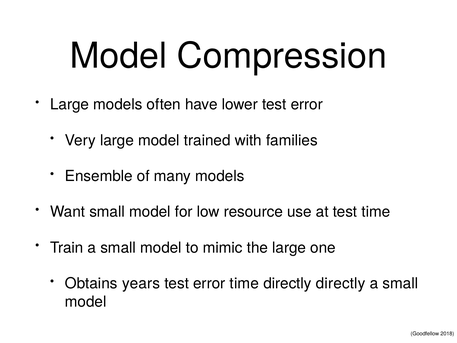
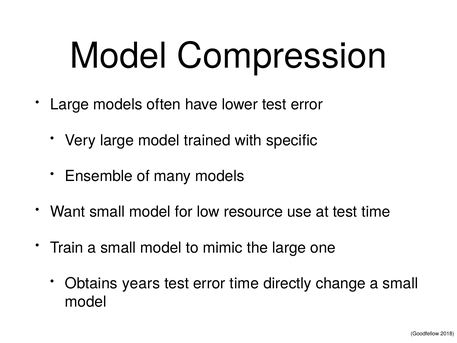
families: families -> specific (292, 140)
directly directly: directly -> change (341, 283)
